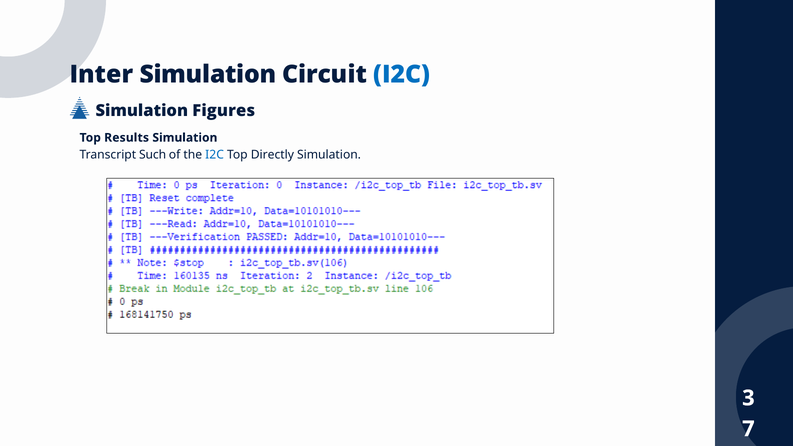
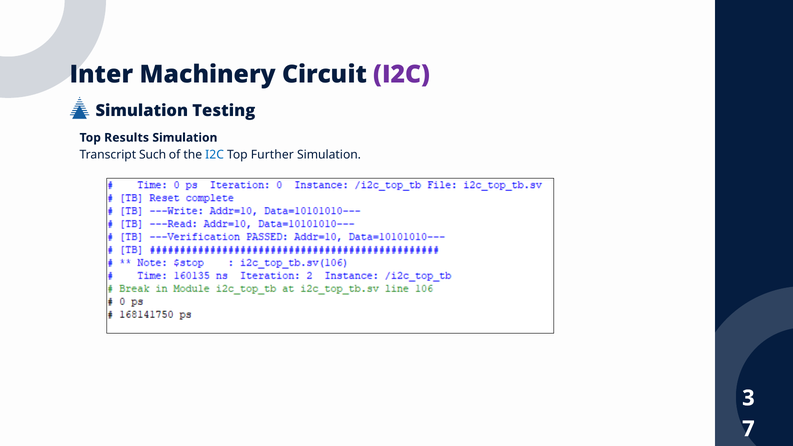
Simulation: Simulation -> Machinery (208, 75)
I2C colour: blue -> purple (402, 75)
Figures: Figures -> Testing (224, 111)
Directly: Directly -> Further (272, 155)
